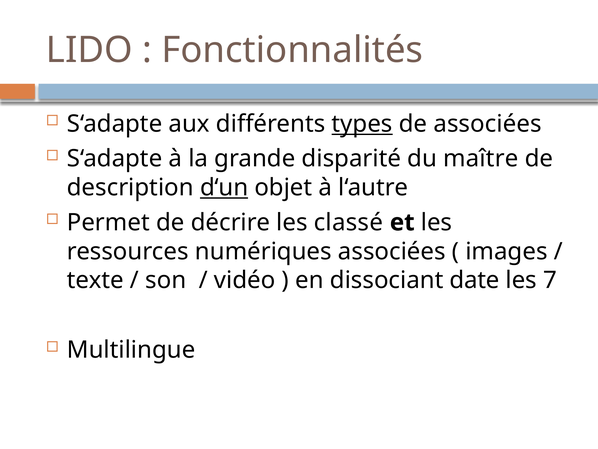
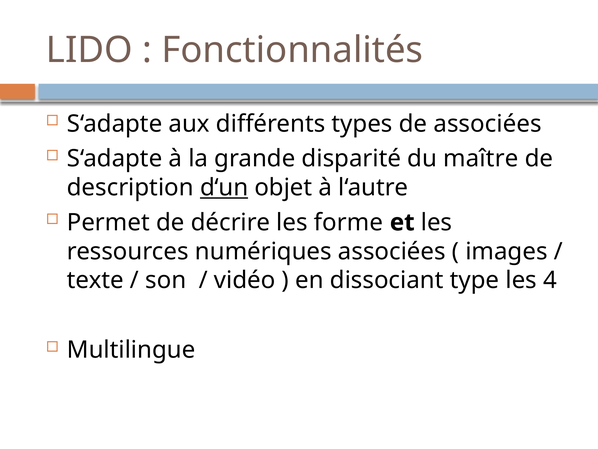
types underline: present -> none (362, 124)
classé: classé -> forme (348, 222)
date: date -> type (474, 280)
7: 7 -> 4 (550, 280)
